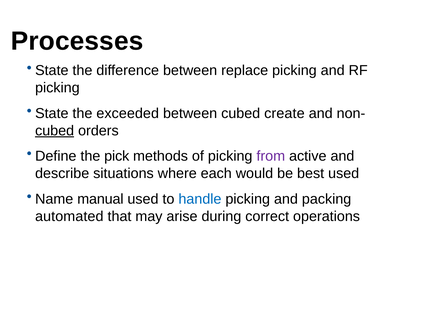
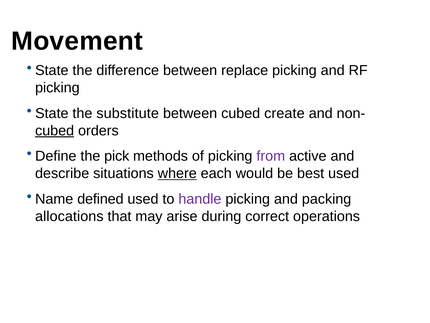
Processes: Processes -> Movement (77, 41)
exceeded: exceeded -> substitute (128, 113)
where underline: none -> present (177, 173)
manual: manual -> defined (100, 199)
handle colour: blue -> purple (200, 199)
automated: automated -> allocations (69, 216)
